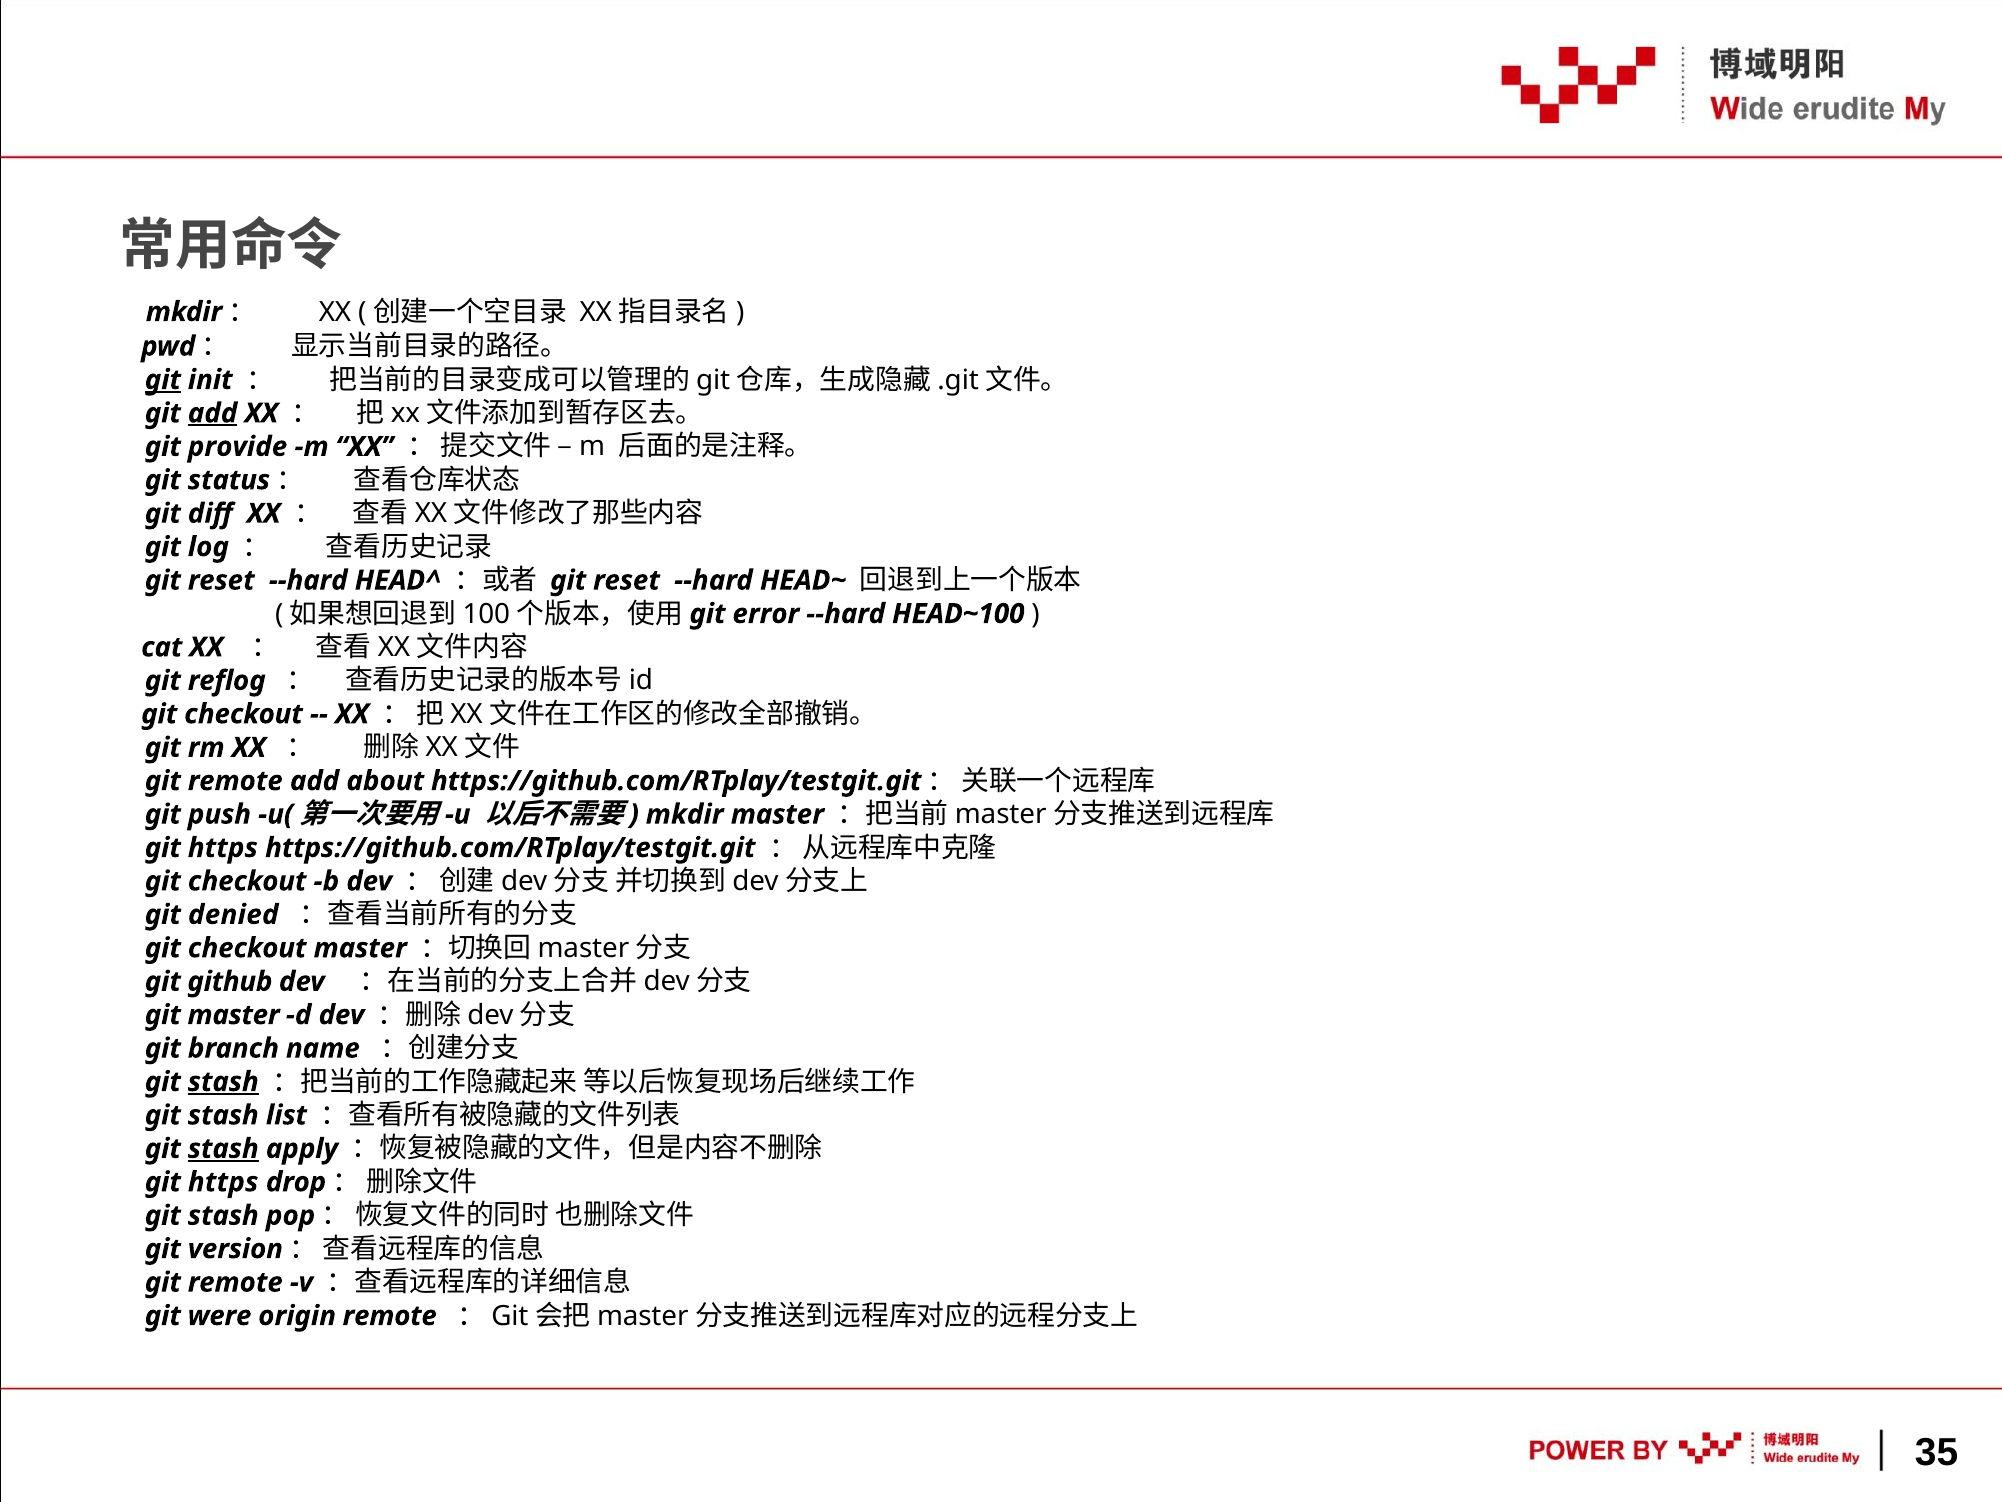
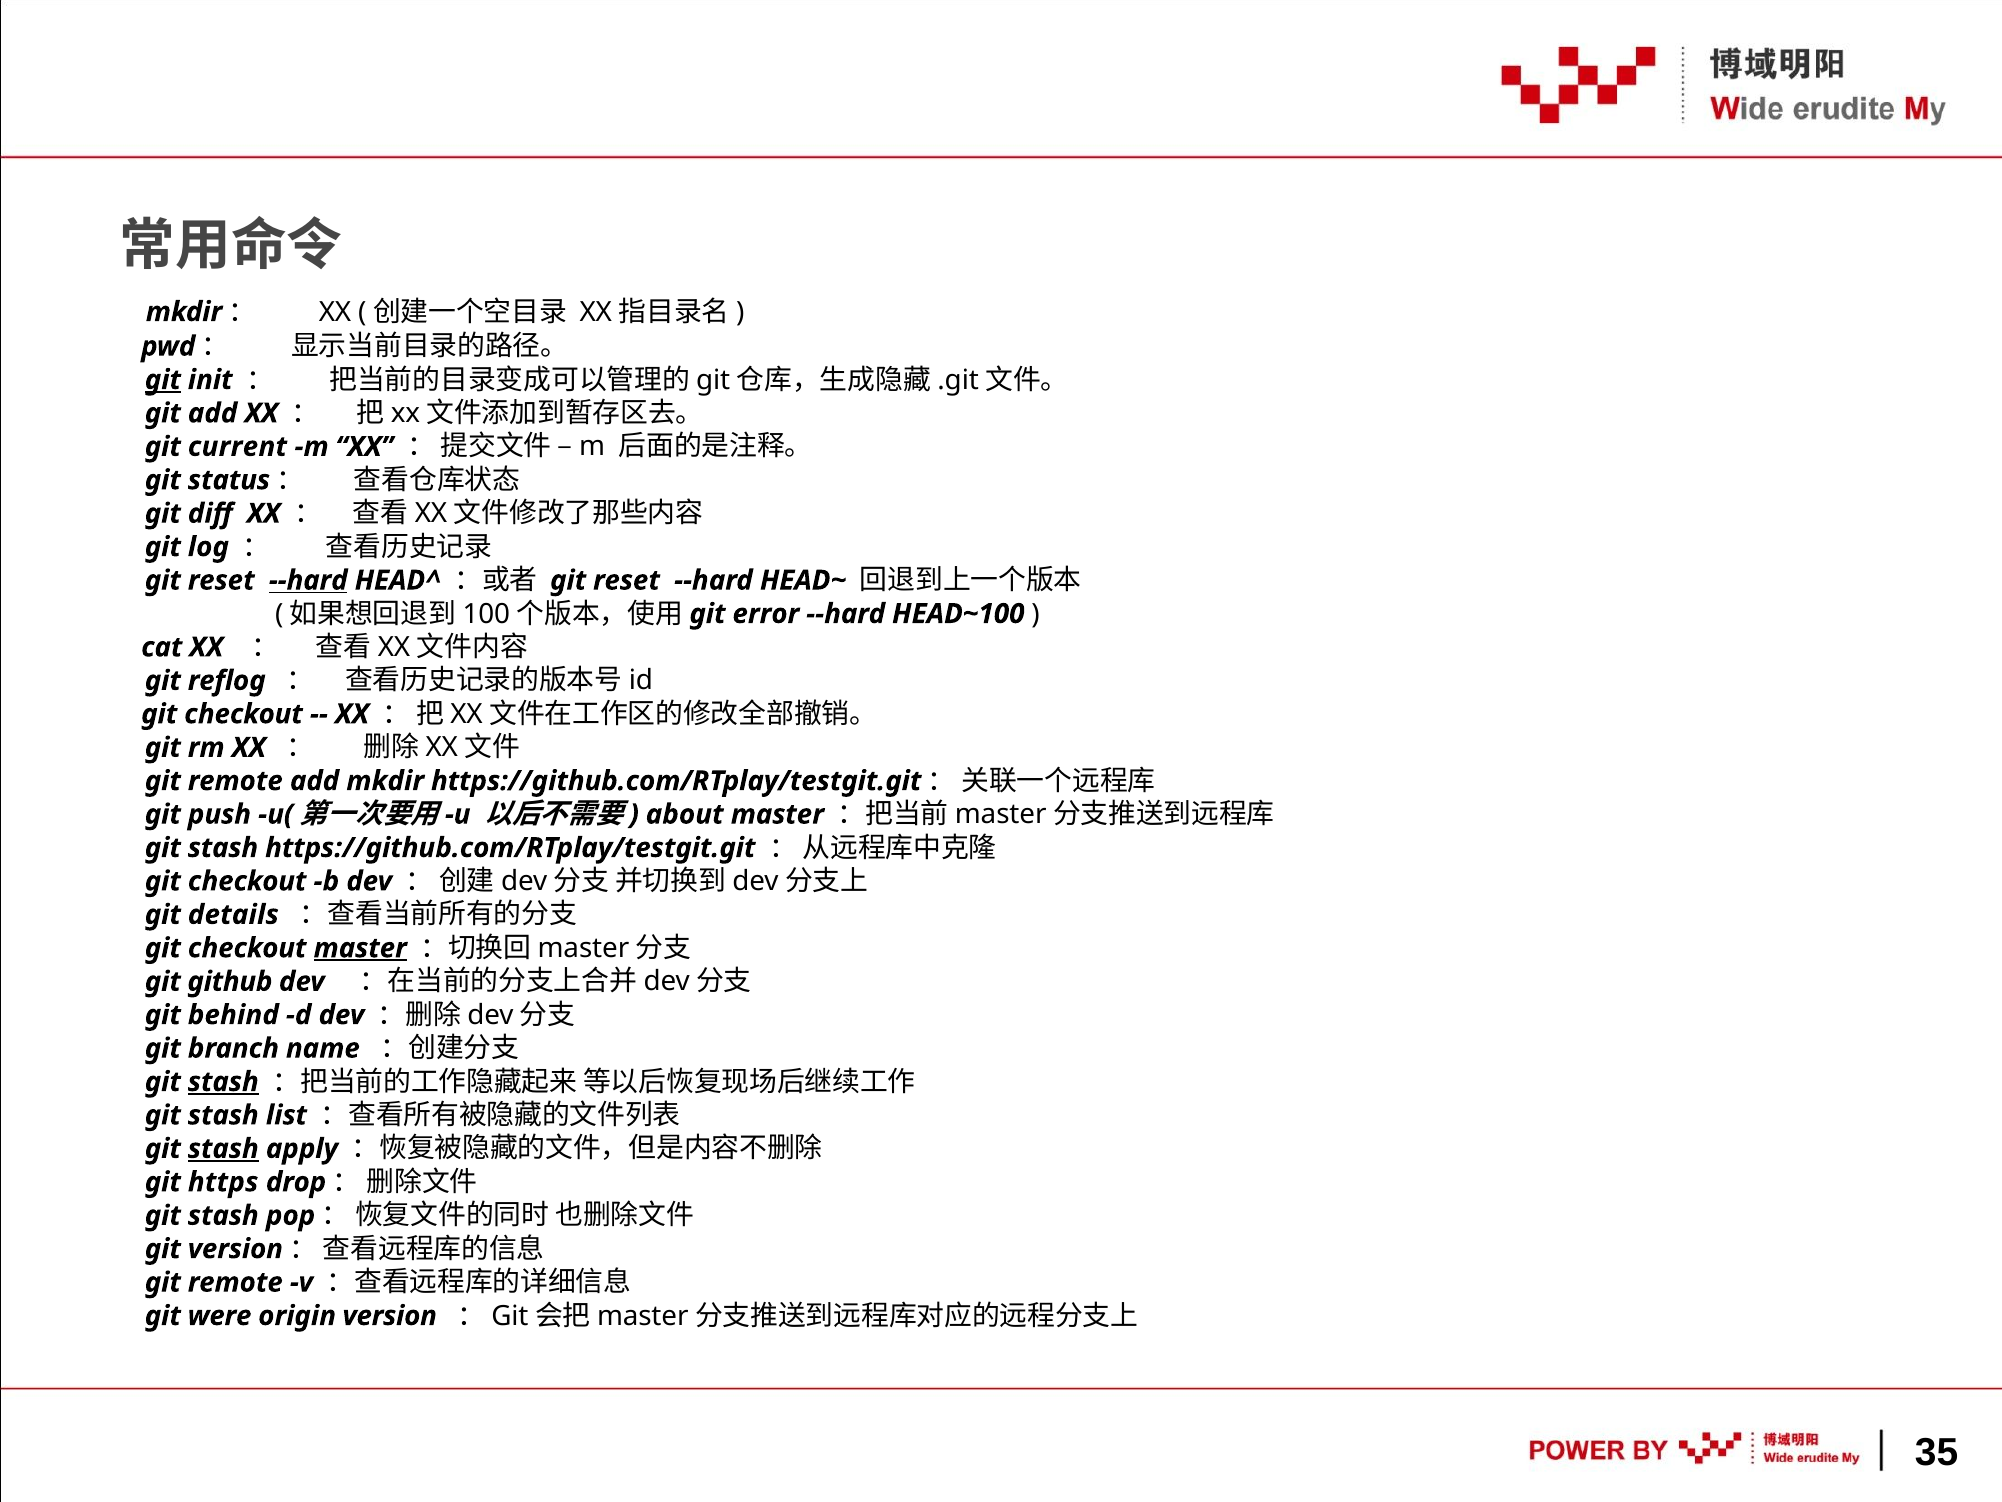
add underline: present -> none (213, 413)
provide: provide -> current (237, 447)
--hard underline: none -> present (308, 580)
add about: about -> mkdir (385, 781)
mkdir: mkdir -> about (685, 814)
https: https -> stash (223, 848)
denied: denied -> details (233, 914)
master underline: none -> present (360, 948)
git master: master -> behind (233, 1015)
origin remote: remote -> version (390, 1315)
